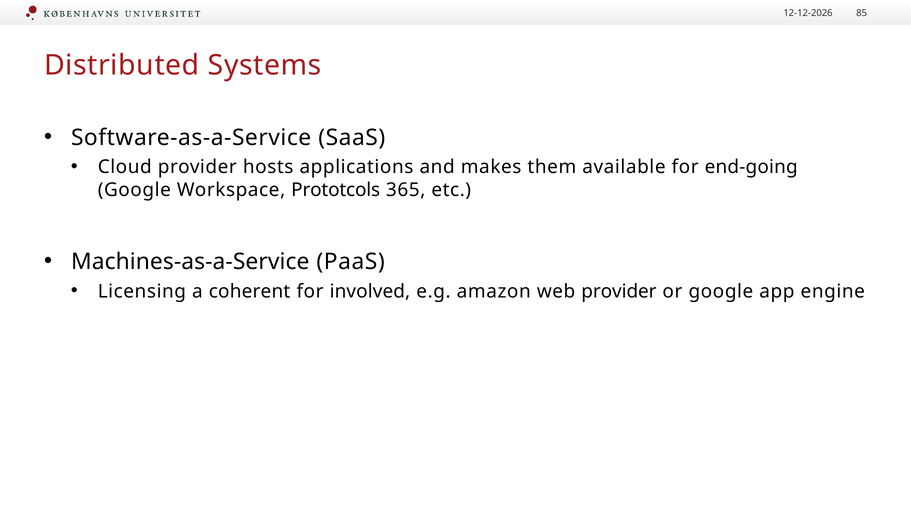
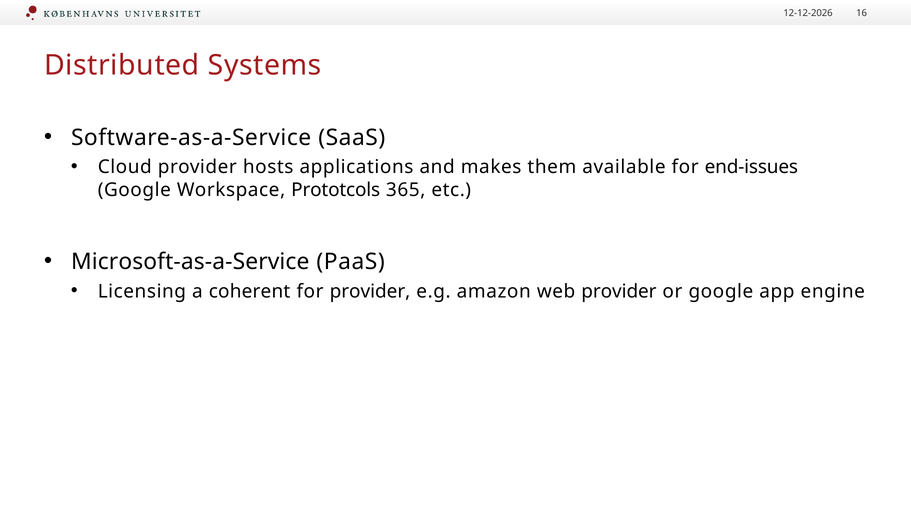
85: 85 -> 16 (862, 13)
end-going: end-going -> end-issues (751, 167)
Machines-as-a-Service: Machines-as-a-Service -> Microsoft-as-a-Service (190, 261)
for involved: involved -> provider (370, 291)
